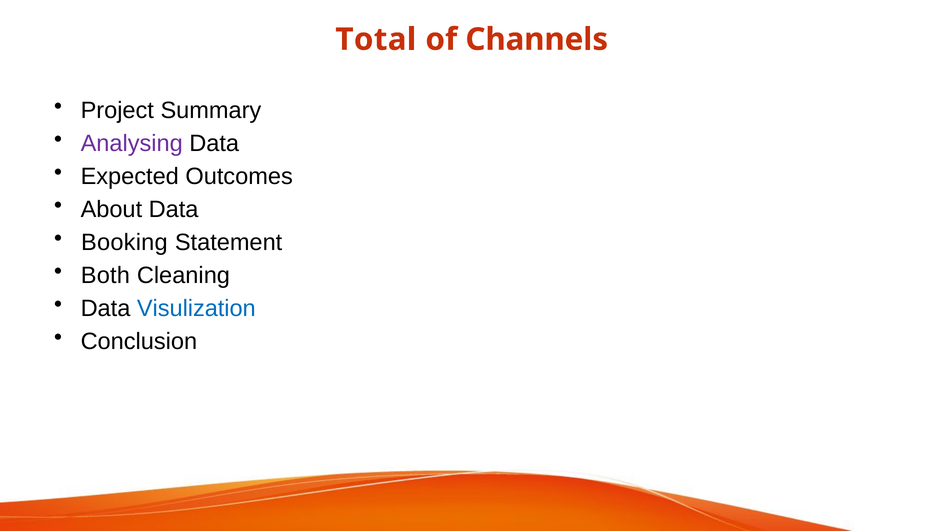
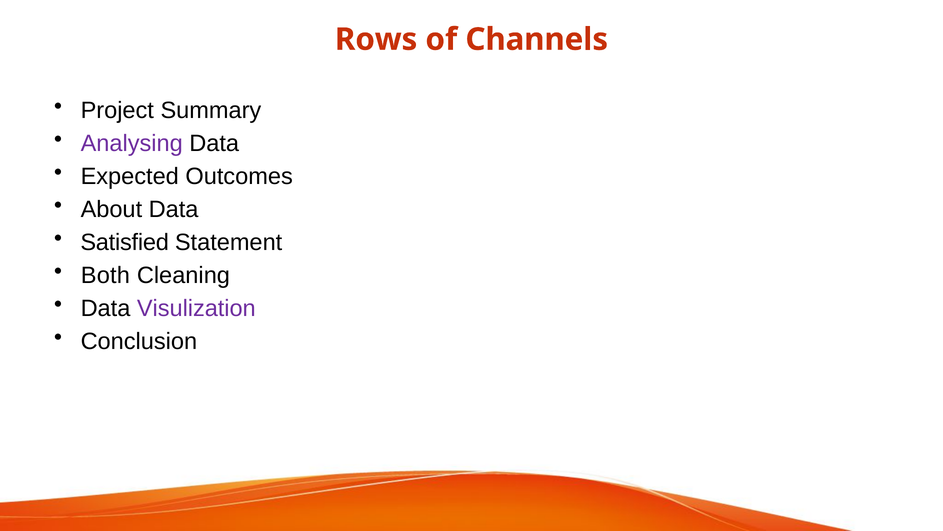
Total: Total -> Rows (376, 39)
Booking: Booking -> Satisfied (125, 242)
Visulization colour: blue -> purple (196, 308)
